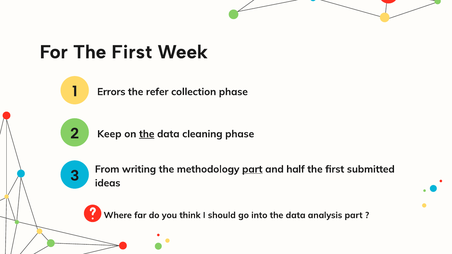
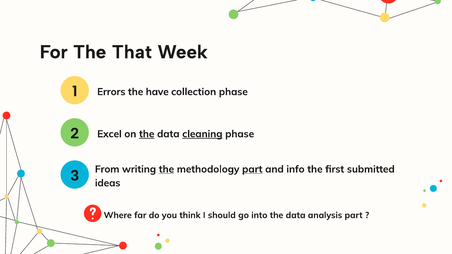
For The First: First -> That (132, 52)
refer: refer -> have (157, 92)
Keep: Keep -> Excel (109, 134)
cleaning underline: none -> present (202, 134)
the underline: none -> present (166, 169)
half: half -> info (295, 169)
